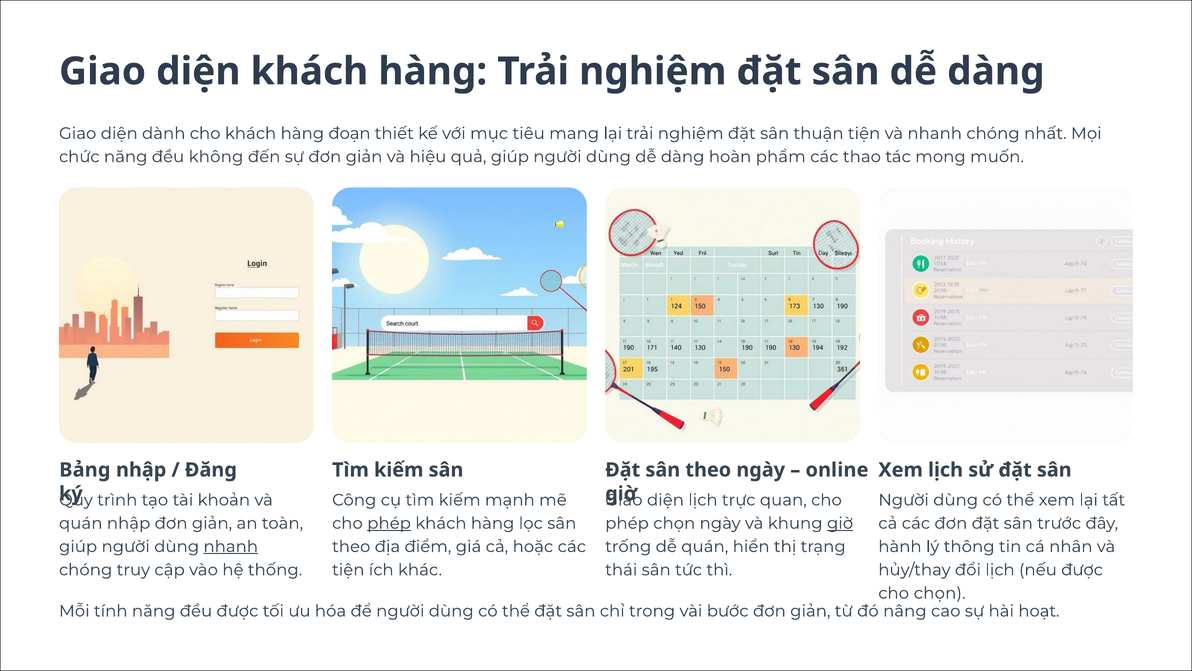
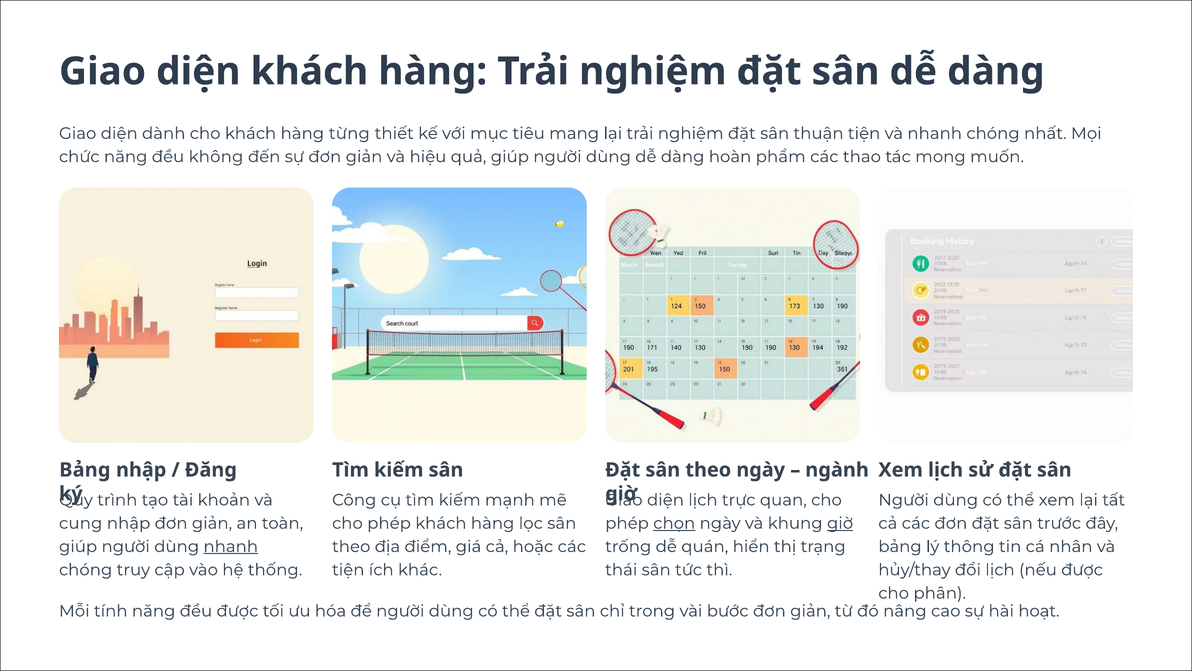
đoạn: đoạn -> từng (349, 133)
online: online -> ngành (837, 470)
quán: quán -> cung (81, 523)
phép underline: present -> none (389, 523)
chọn underline: none -> present (674, 523)
hành: hành -> bảng (900, 546)
cho chọn: chọn -> phân (940, 593)
